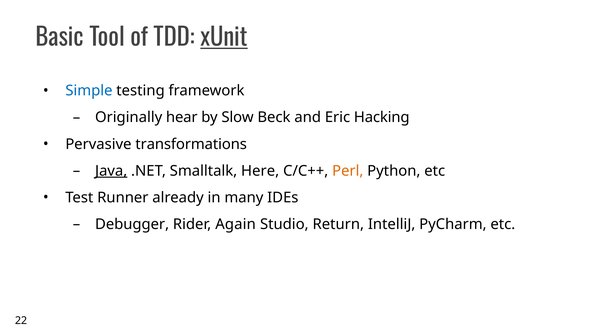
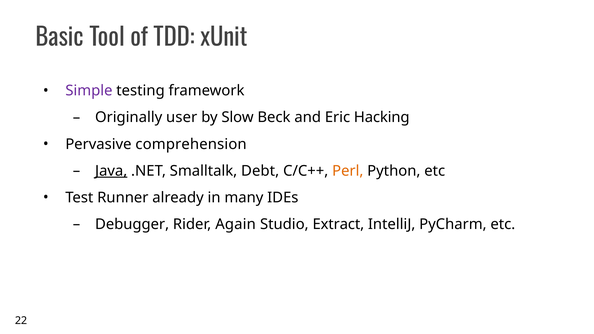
xUnit underline: present -> none (224, 38)
Simple colour: blue -> purple (89, 91)
hear: hear -> user (182, 117)
transformations: transformations -> comprehension (191, 144)
Here: Here -> Debt (260, 171)
Return: Return -> Extract (338, 224)
